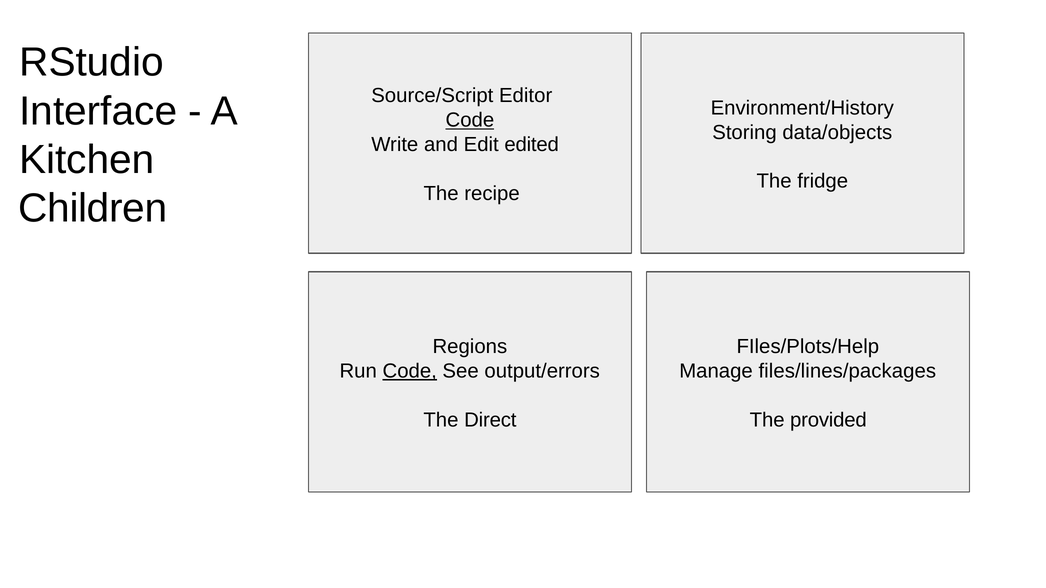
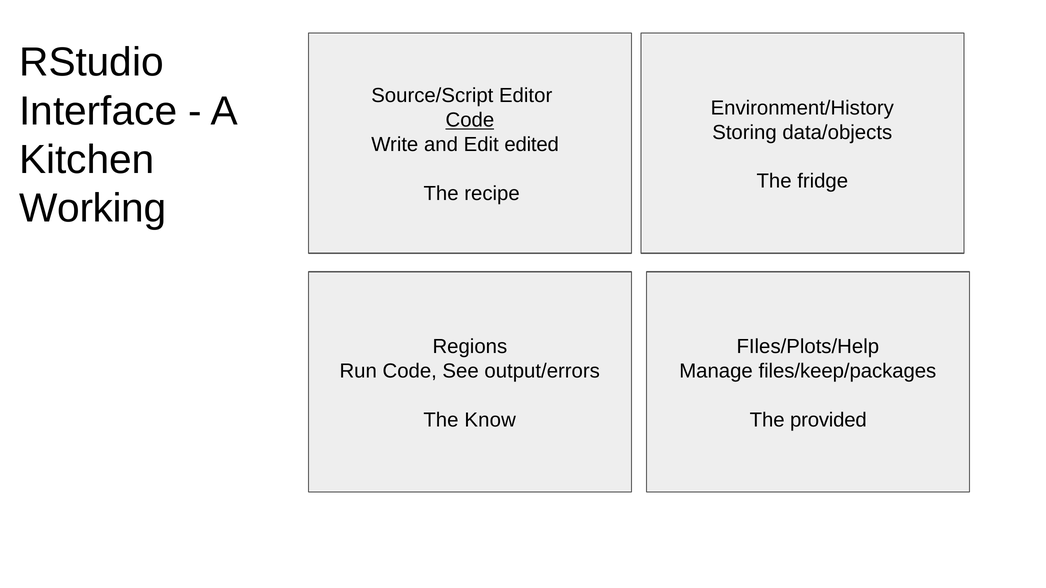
Children: Children -> Working (93, 209)
Code underline: present -> none (410, 371)
files/lines/packages: files/lines/packages -> files/keep/packages (847, 371)
Direct: Direct -> Know (490, 420)
